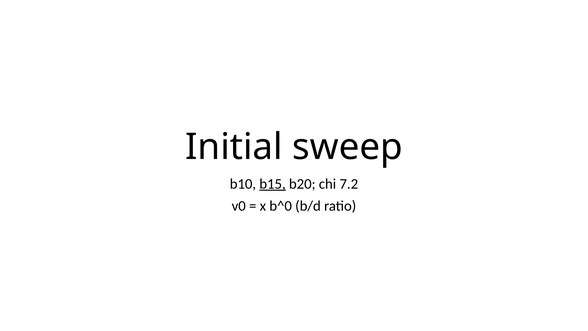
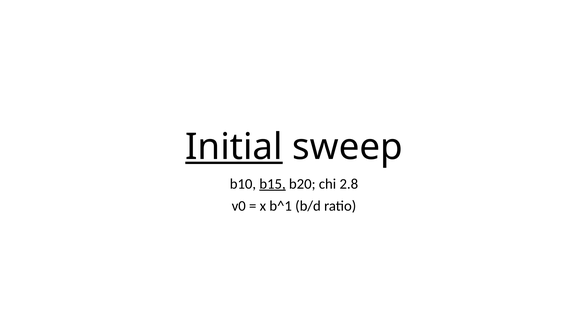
Initial underline: none -> present (234, 147)
7.2: 7.2 -> 2.8 (349, 184)
b^0: b^0 -> b^1 (281, 206)
